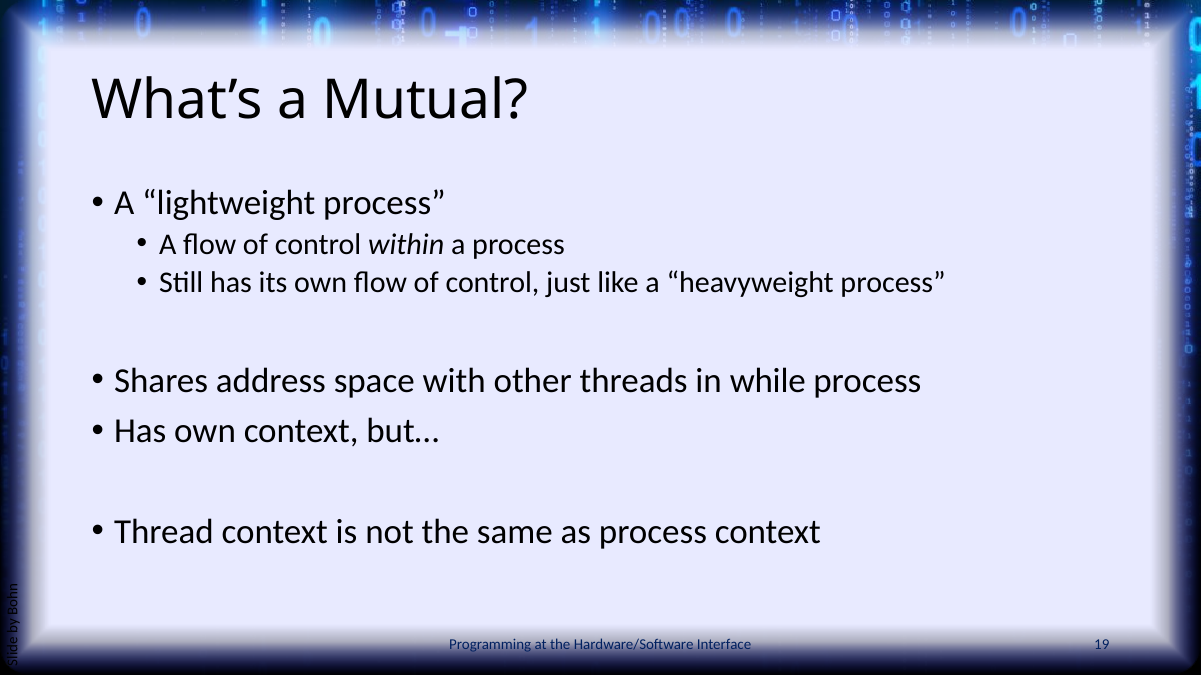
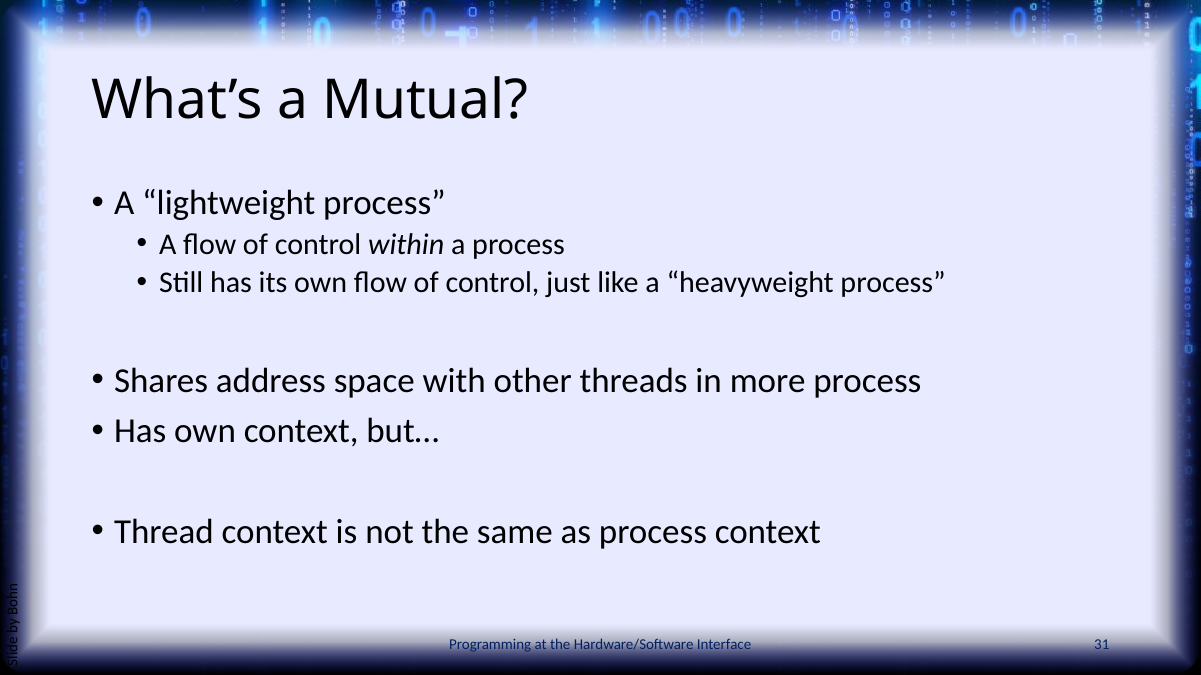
while: while -> more (768, 381)
19: 19 -> 31 (1102, 645)
